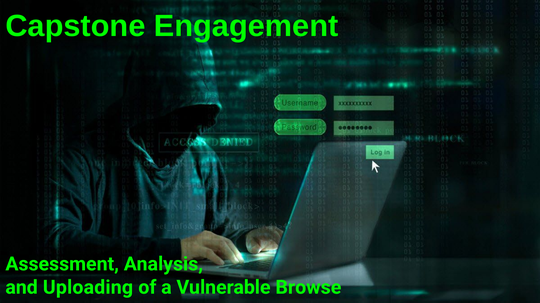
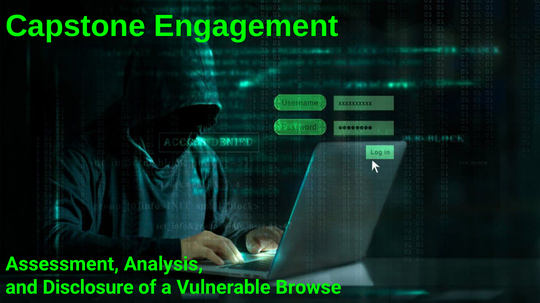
Uploading: Uploading -> Disclosure (88, 288)
